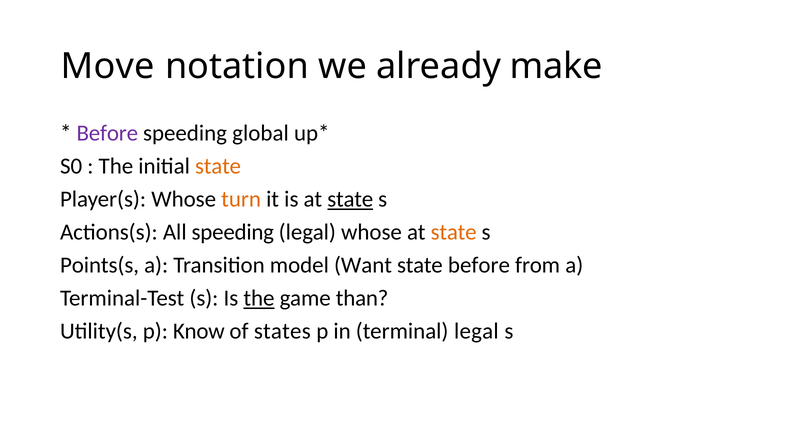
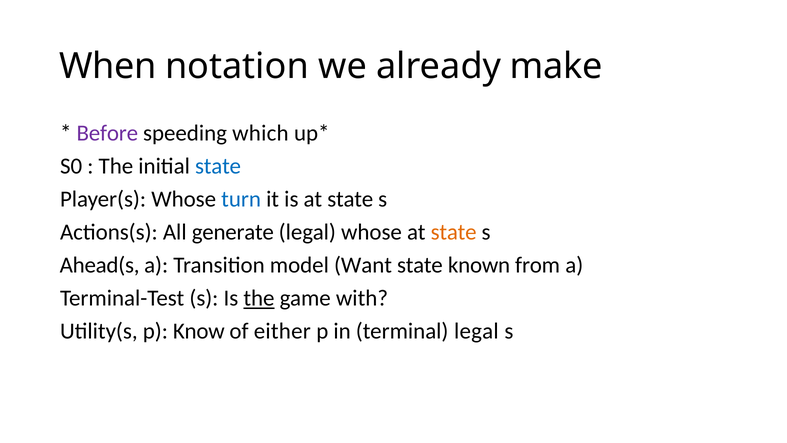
Move: Move -> When (108, 66)
global: global -> which (260, 133)
state colour: orange -> blue (218, 166)
turn colour: orange -> blue (241, 199)
state underline: present -> none (350, 199)
All speeding: speeding -> generate (233, 232)
Points(s: Points(s -> Ahead(s (100, 265)
state before: before -> known (479, 265)
than: than -> with (362, 298)
states: states -> either (282, 331)
